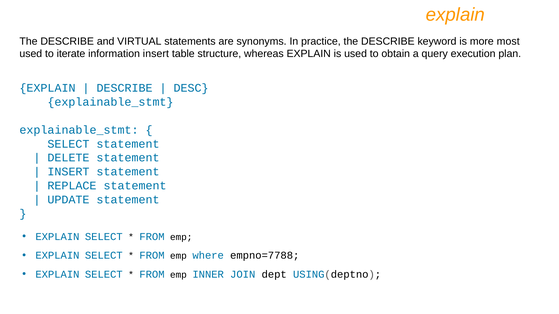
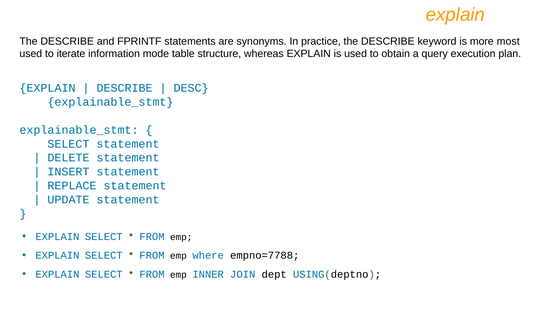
VIRTUAL: VIRTUAL -> FPRINTF (139, 41)
information insert: insert -> mode (156, 54)
